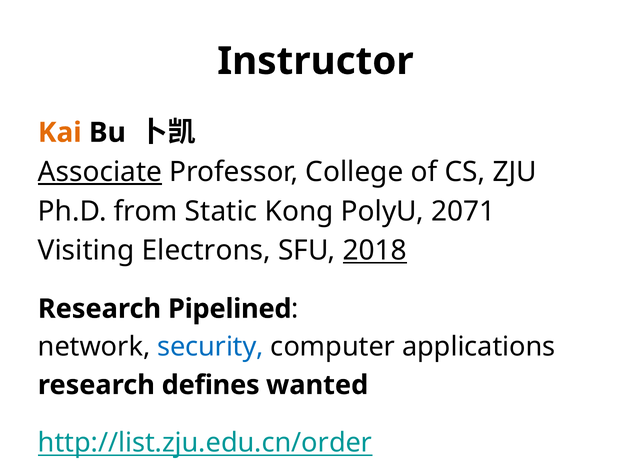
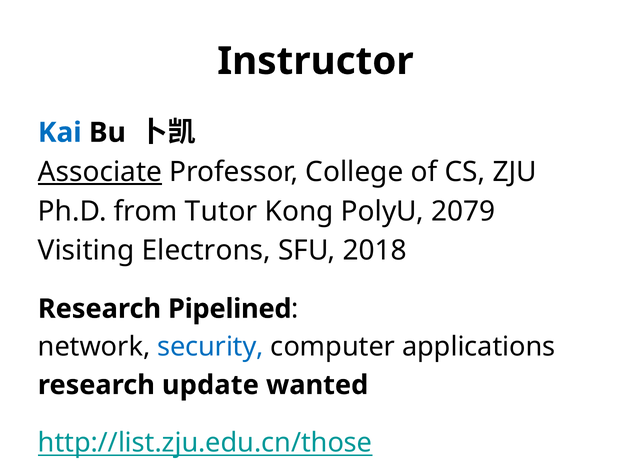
Kai colour: orange -> blue (60, 132)
Static: Static -> Tutor (221, 211)
2071: 2071 -> 2079 (463, 211)
2018 underline: present -> none (375, 250)
defines: defines -> update (210, 384)
http://list.zju.edu.cn/order: http://list.zju.edu.cn/order -> http://list.zju.edu.cn/those (205, 442)
